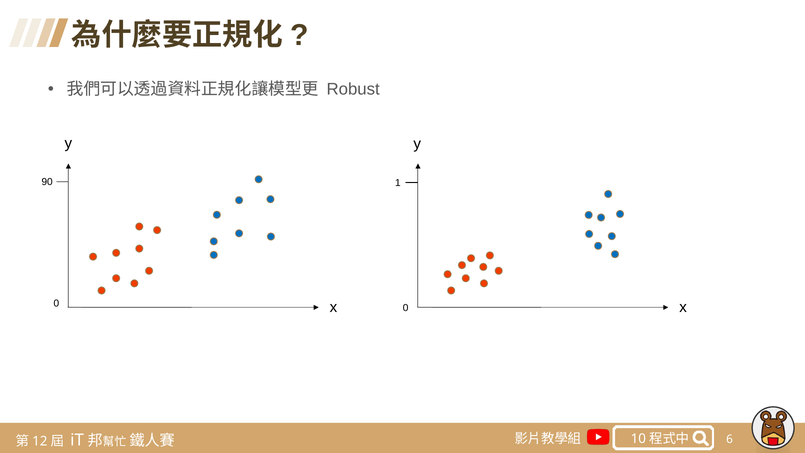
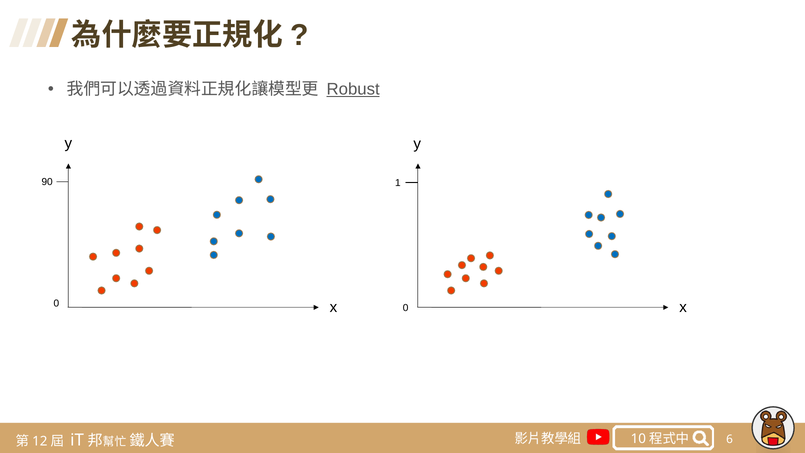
Robust underline: none -> present (353, 89)
